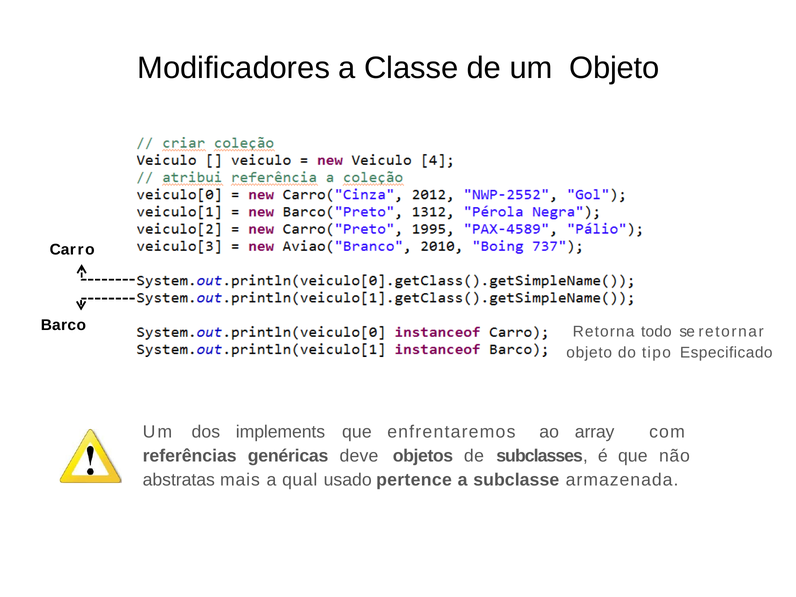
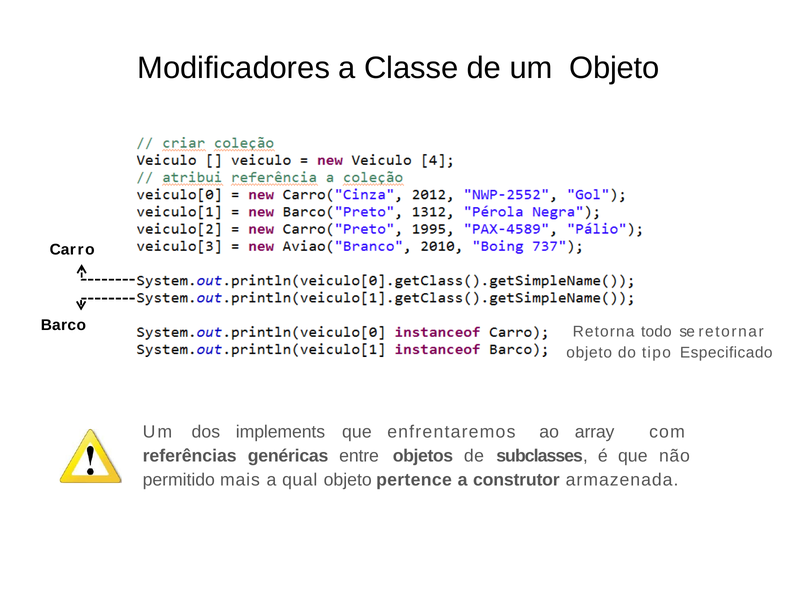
deve: deve -> entre (359, 456)
abstratas: abstratas -> permitido (179, 480)
qual usado: usado -> objeto (348, 480)
subclasse: subclasse -> construtor (516, 480)
